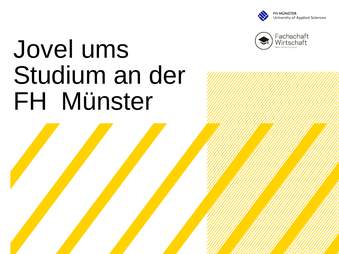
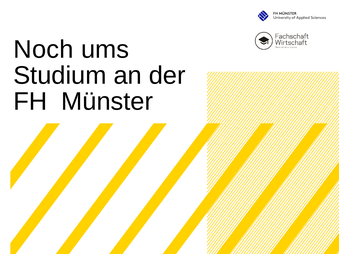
Jovel: Jovel -> Noch (44, 50)
